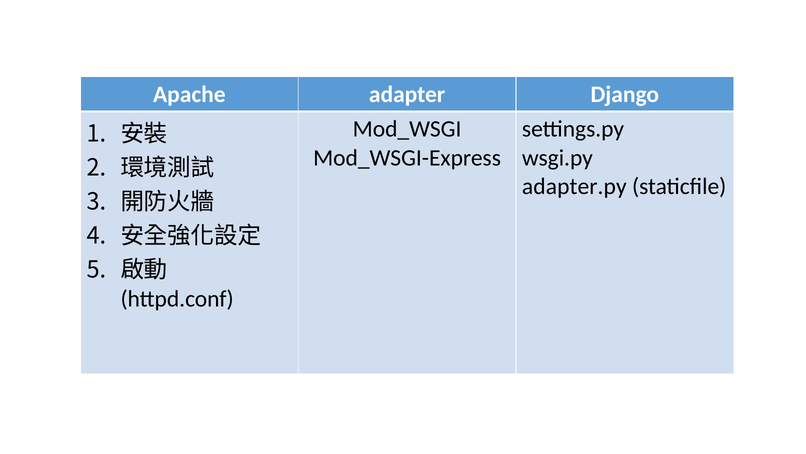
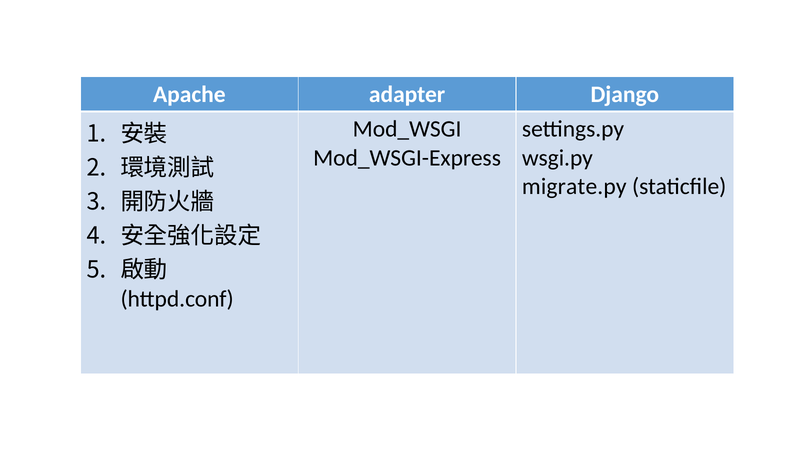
adapter.py: adapter.py -> migrate.py (574, 186)
